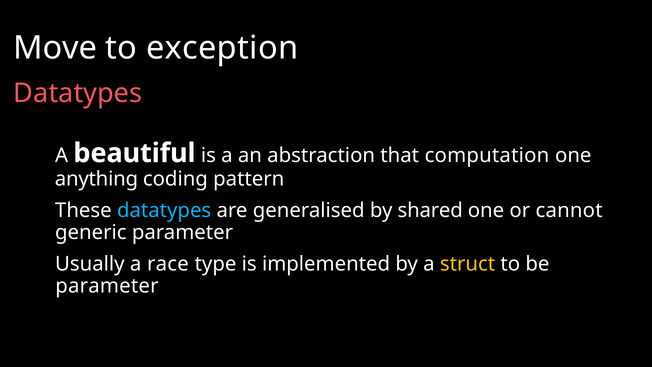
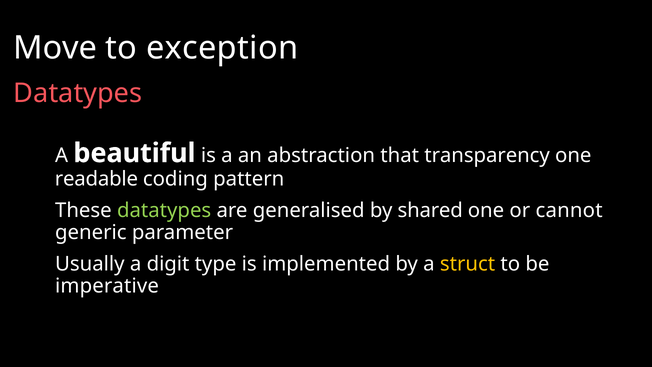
computation: computation -> transparency (487, 155)
anything: anything -> readable (96, 179)
datatypes colour: light blue -> light green (164, 210)
race: race -> digit (168, 264)
parameter: parameter -> imperative (107, 286)
